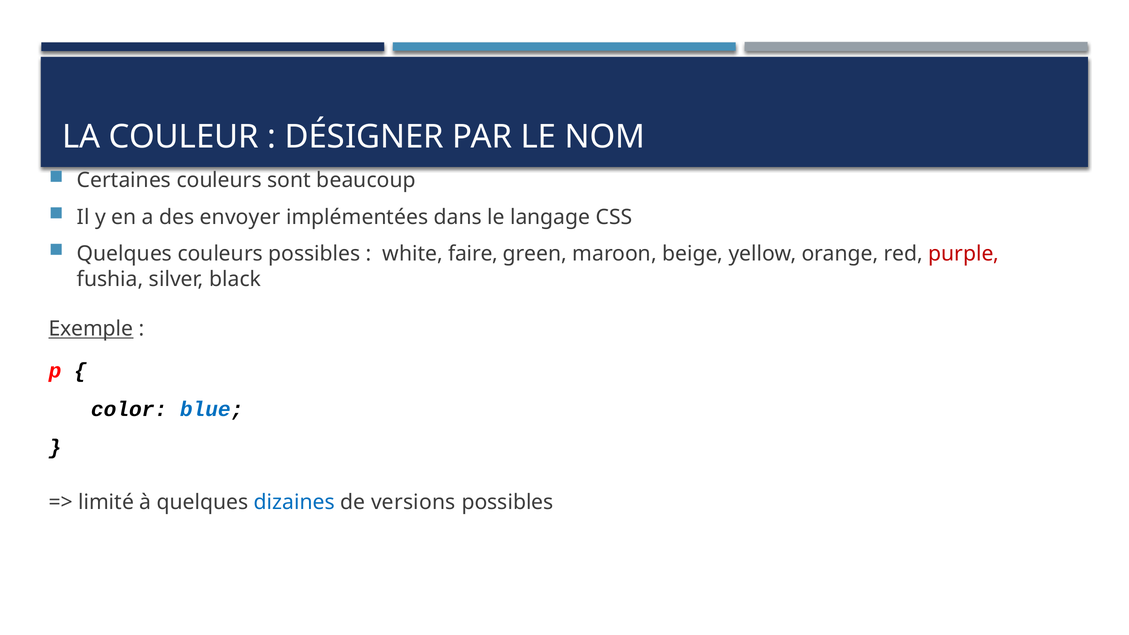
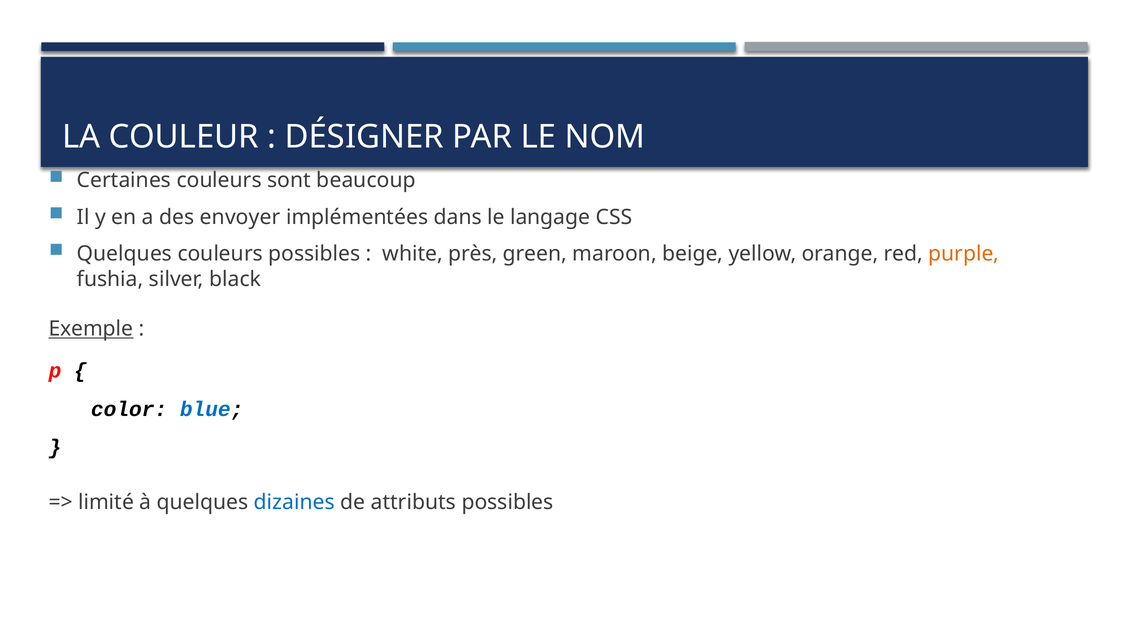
faire: faire -> près (473, 254)
purple colour: red -> orange (964, 254)
versions: versions -> attributs (413, 502)
